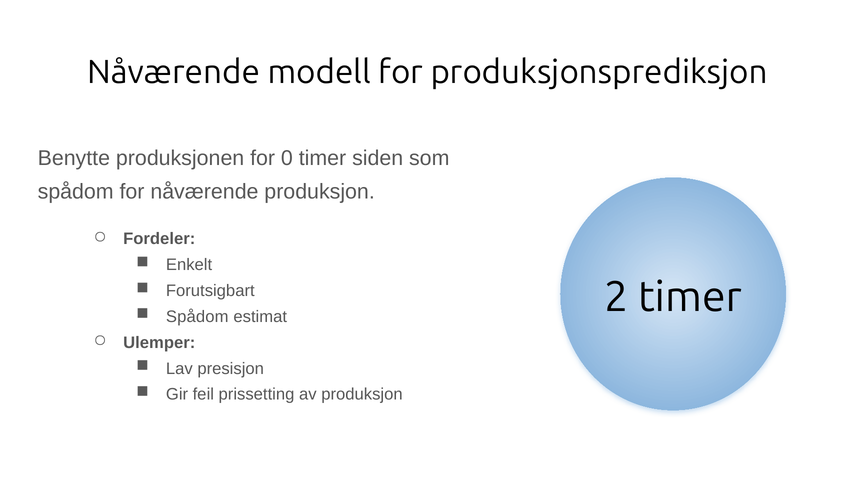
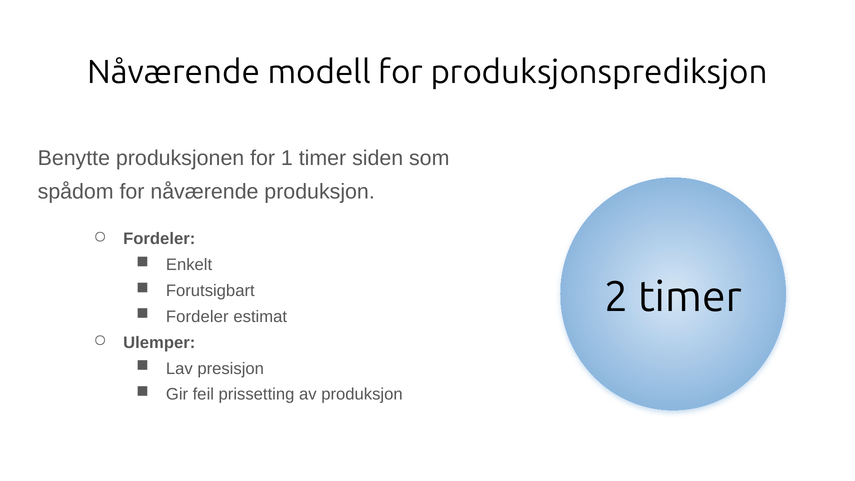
0: 0 -> 1 (287, 158)
Spådom: Spådom -> Fordeler (197, 317)
